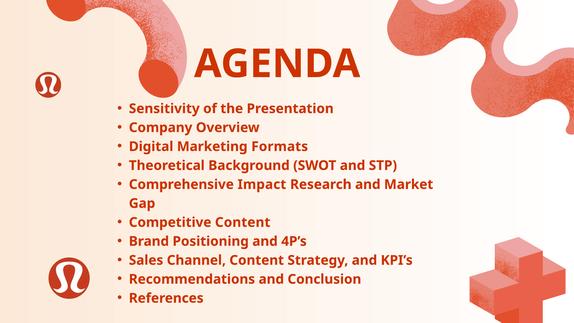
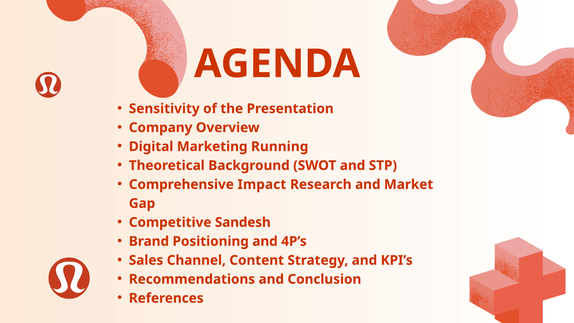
Formats: Formats -> Running (280, 146)
Competitive Content: Content -> Sandesh (243, 222)
